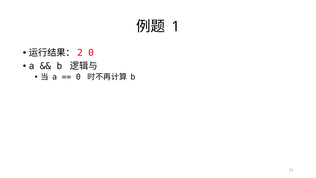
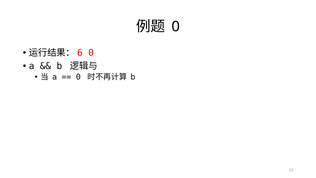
1: 1 -> 0 (176, 27)
2: 2 -> 6 (80, 53)
